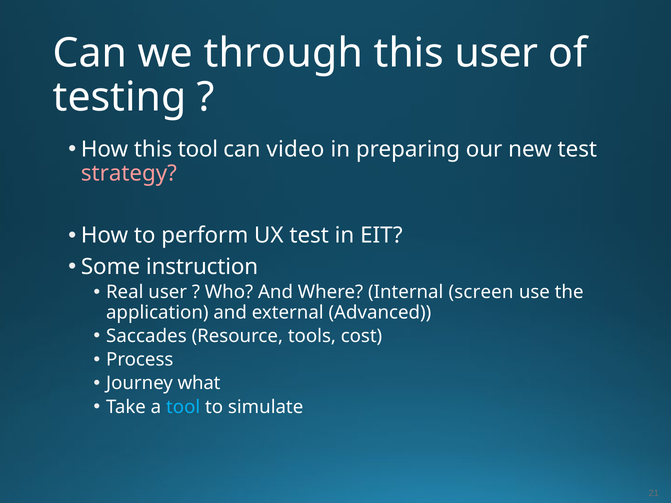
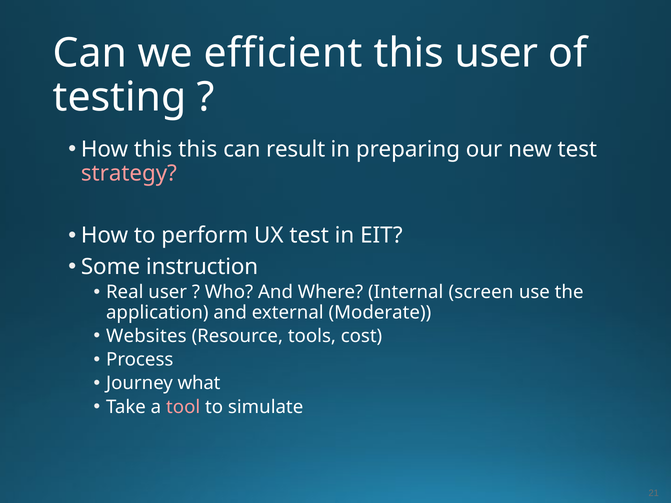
through: through -> efficient (283, 53)
this tool: tool -> this (198, 149)
video: video -> result (296, 149)
Advanced: Advanced -> Moderate (380, 313)
Saccades: Saccades -> Websites (146, 336)
tool colour: light blue -> pink (183, 407)
